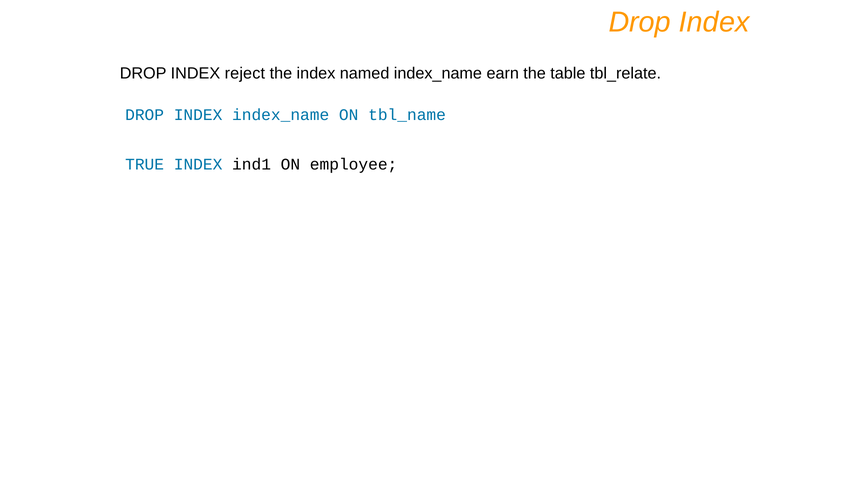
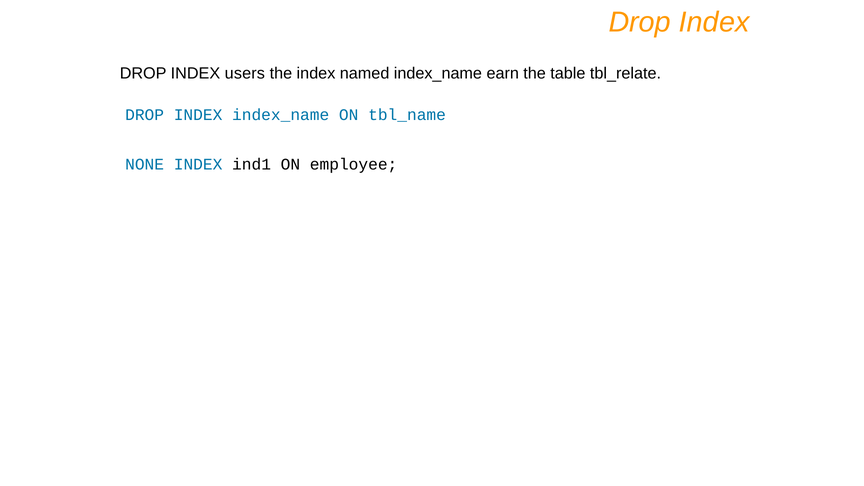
reject: reject -> users (245, 73)
TRUE: TRUE -> NONE (145, 164)
